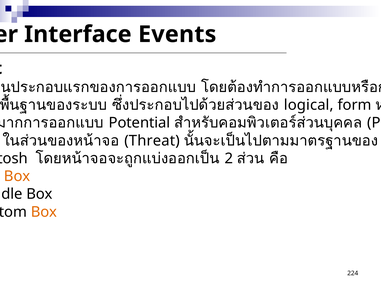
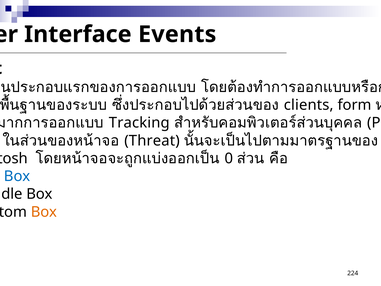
logical: logical -> clients (309, 105)
Potential: Potential -> Tracking (139, 123)
2: 2 -> 0 (229, 158)
Box colour: orange -> blue (17, 176)
